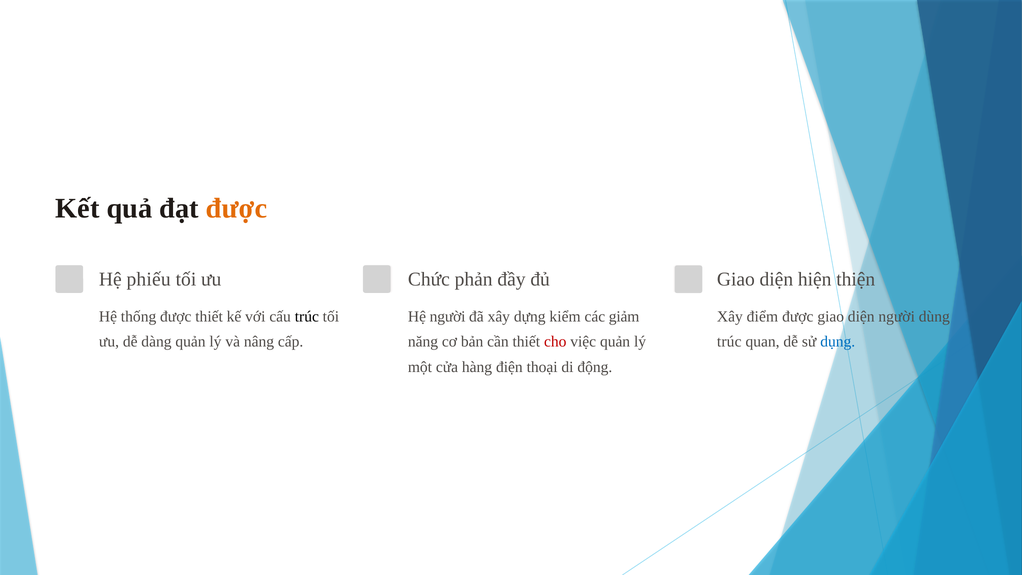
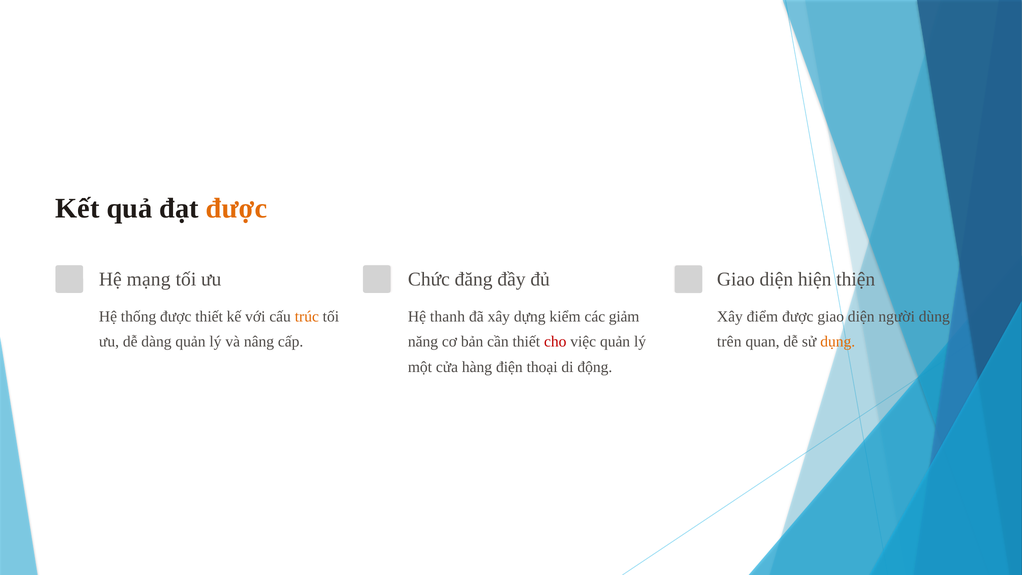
phiếu: phiếu -> mạng (149, 279)
phản: phản -> đăng (474, 279)
trúc colour: black -> orange (307, 316)
Hệ người: người -> thanh (447, 316)
trúc: trúc -> trên (729, 342)
dụng colour: blue -> orange (838, 342)
